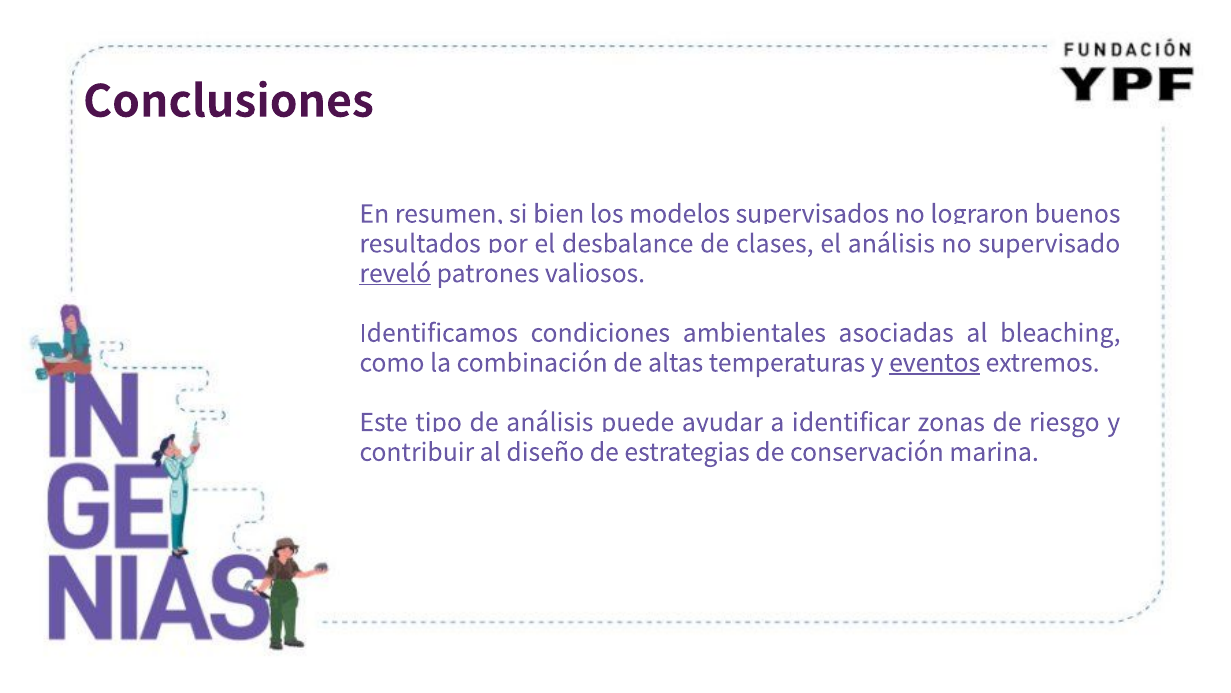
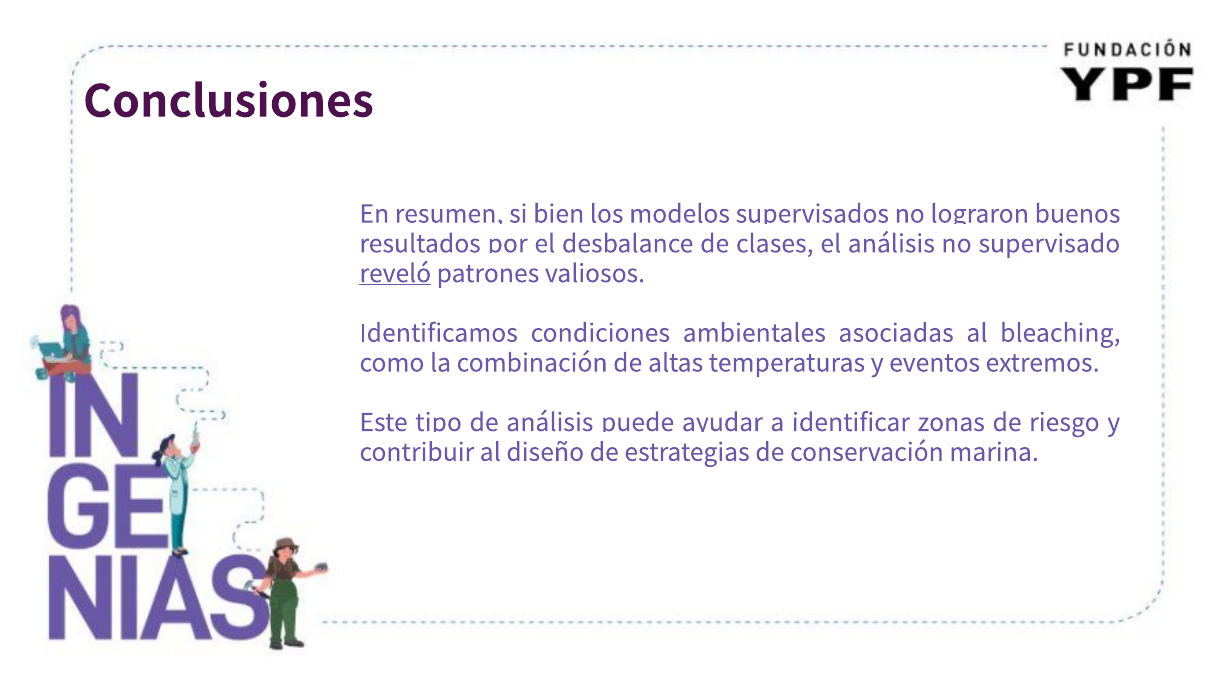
eventos underline: present -> none (935, 363)
